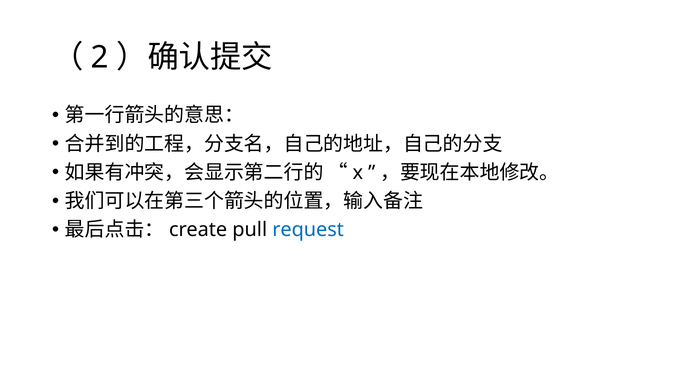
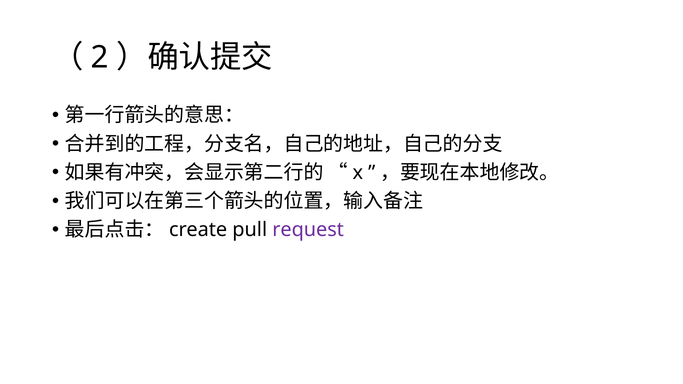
request colour: blue -> purple (308, 230)
